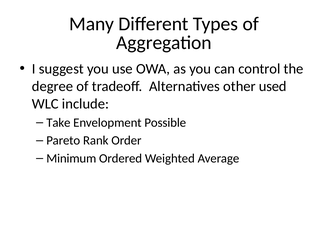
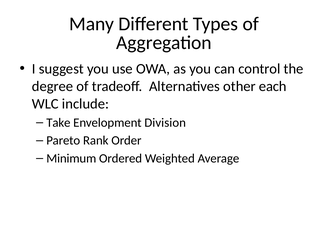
used: used -> each (273, 86)
Possible: Possible -> Division (165, 123)
